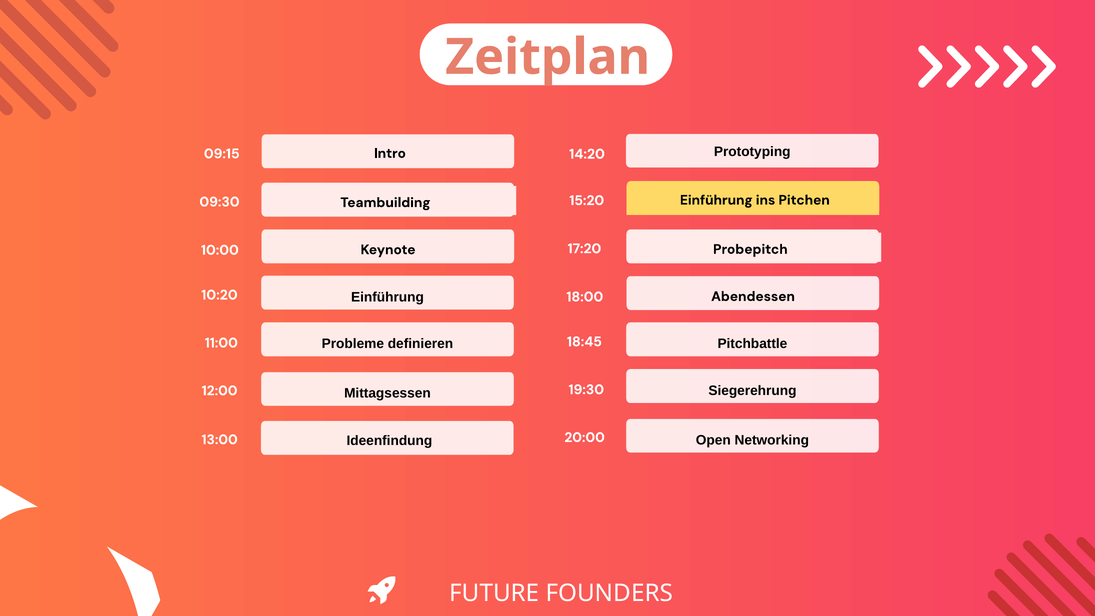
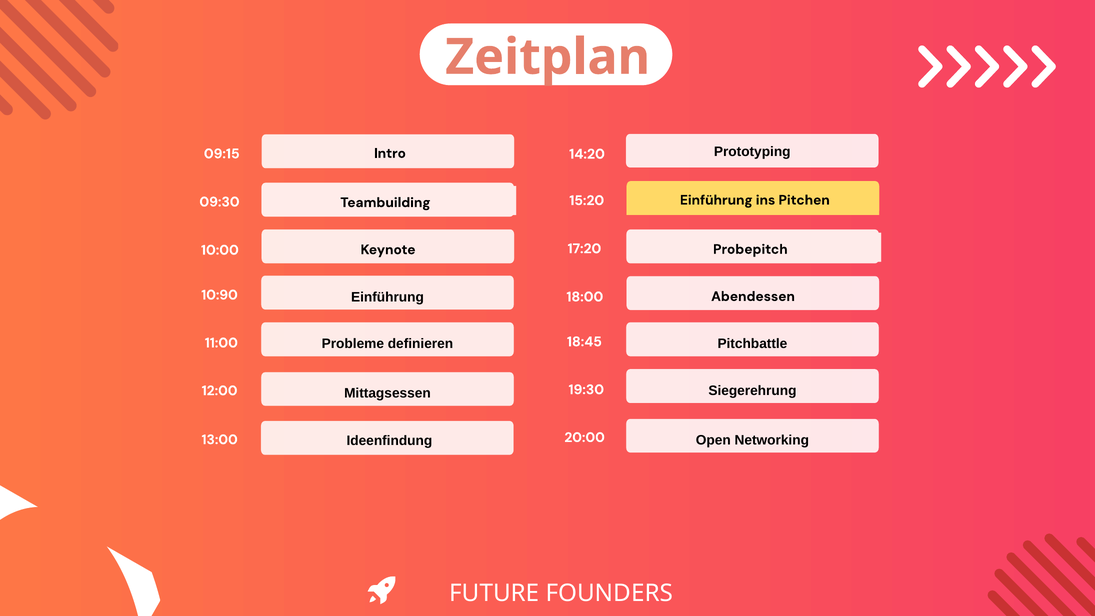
10:20: 10:20 -> 10:90 (220, 295)
